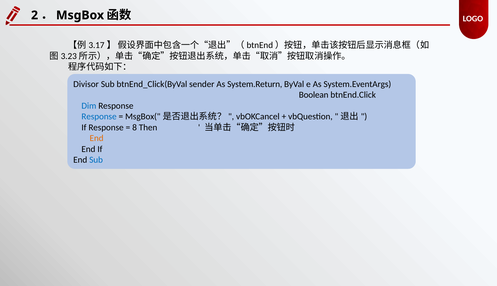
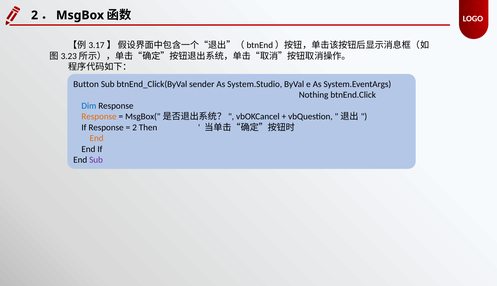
Divisor: Divisor -> Button (86, 84)
System.Return: System.Return -> System.Studio (255, 84)
Boolean: Boolean -> Nothing (314, 95)
Response colour: blue -> orange (99, 117)
8: 8 -> 2 (135, 128)
Sub colour: blue -> purple (96, 160)
